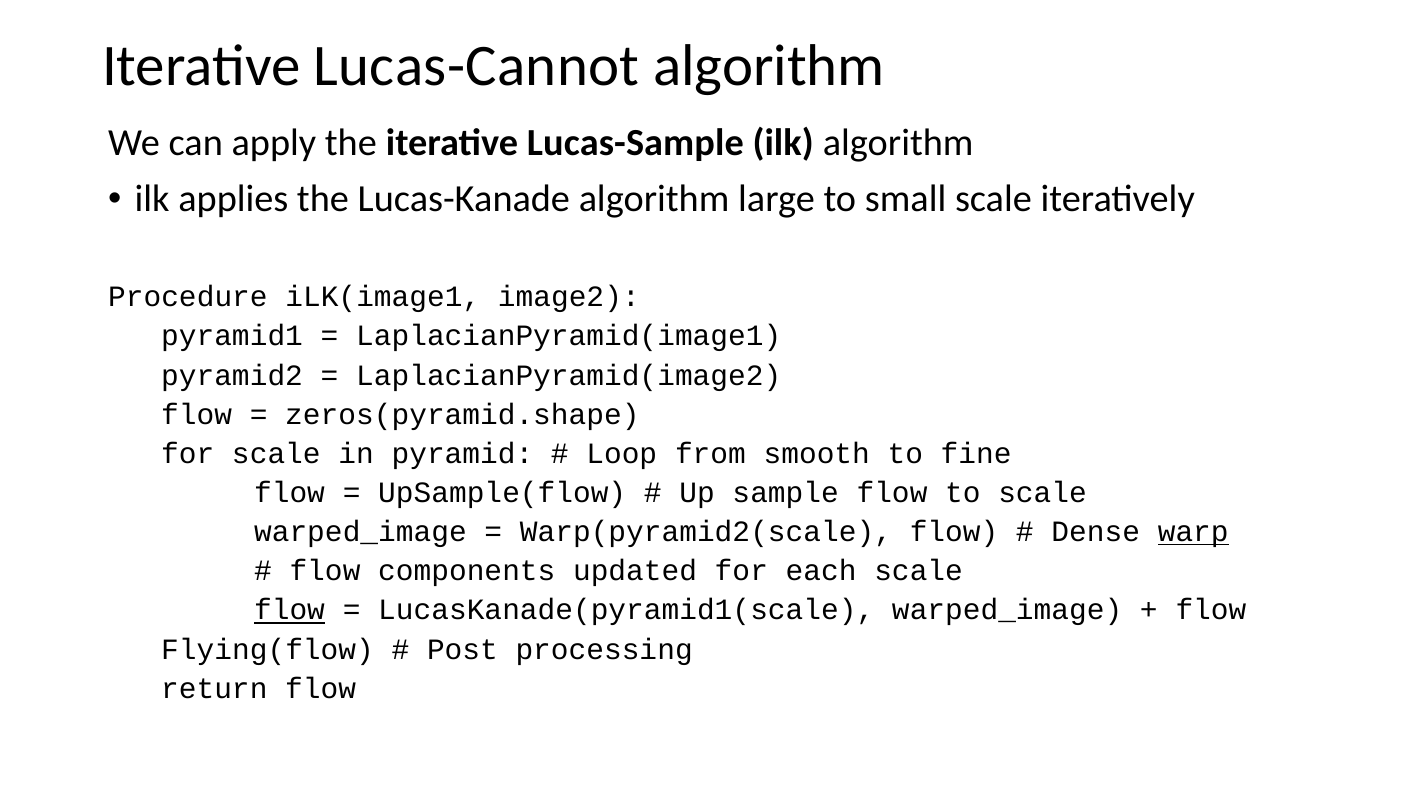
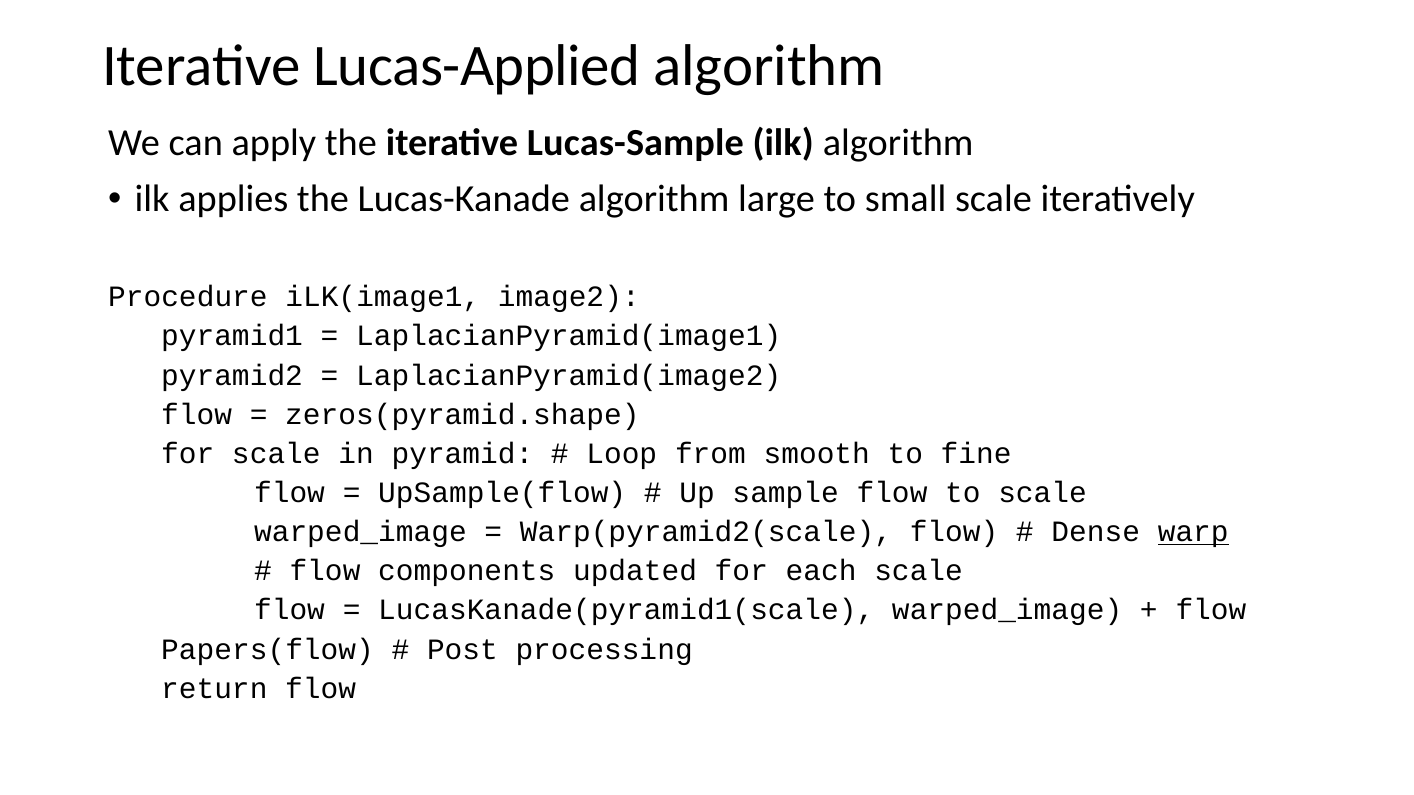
Lucas-Cannot: Lucas-Cannot -> Lucas-Applied (477, 66)
flow underline: present -> none (290, 610)
Flying(flow: Flying(flow -> Papers(flow (268, 650)
